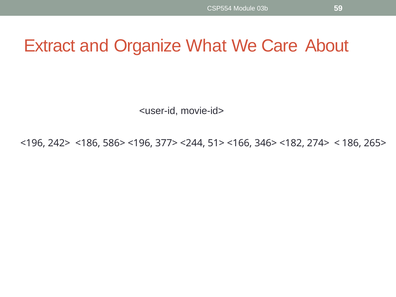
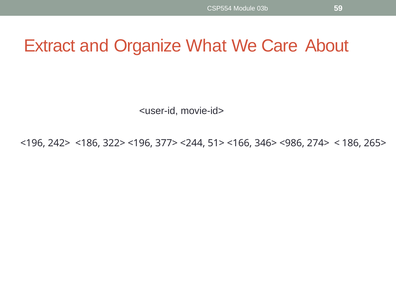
586>: 586> -> 322> (114, 143)
<182: <182 -> <986 (292, 143)
